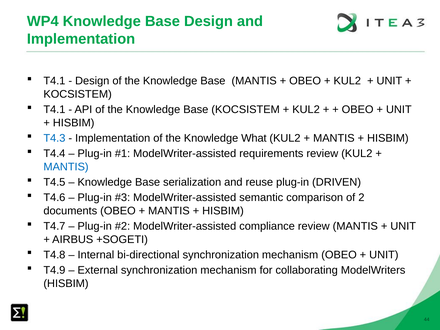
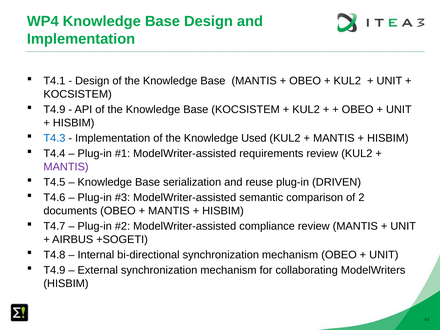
T4.1: T4.1 -> T4.9 (54, 110)
What: What -> Used (254, 138)
MANTIS colour: blue -> purple (66, 167)
